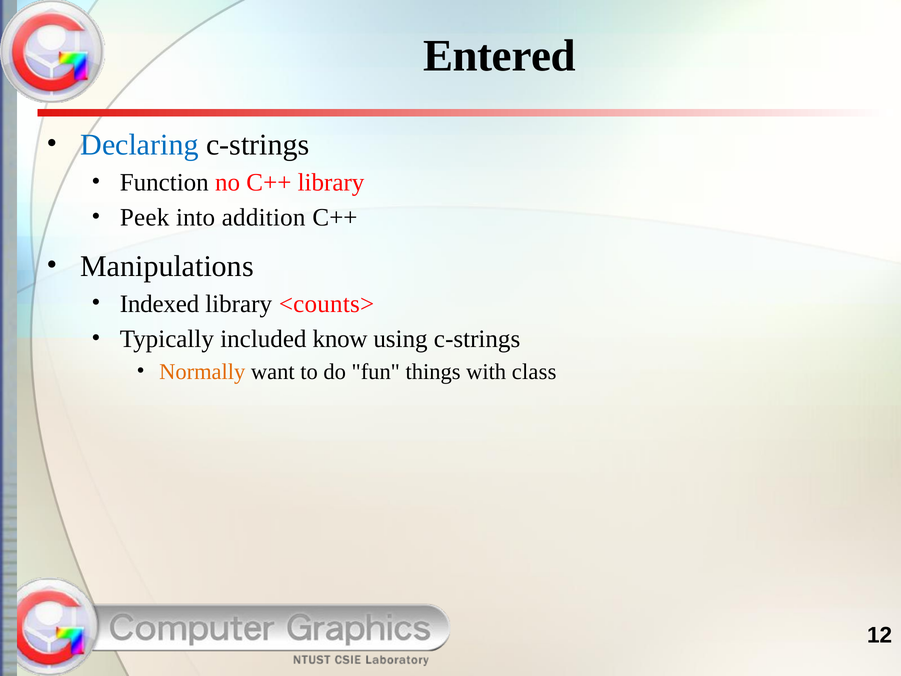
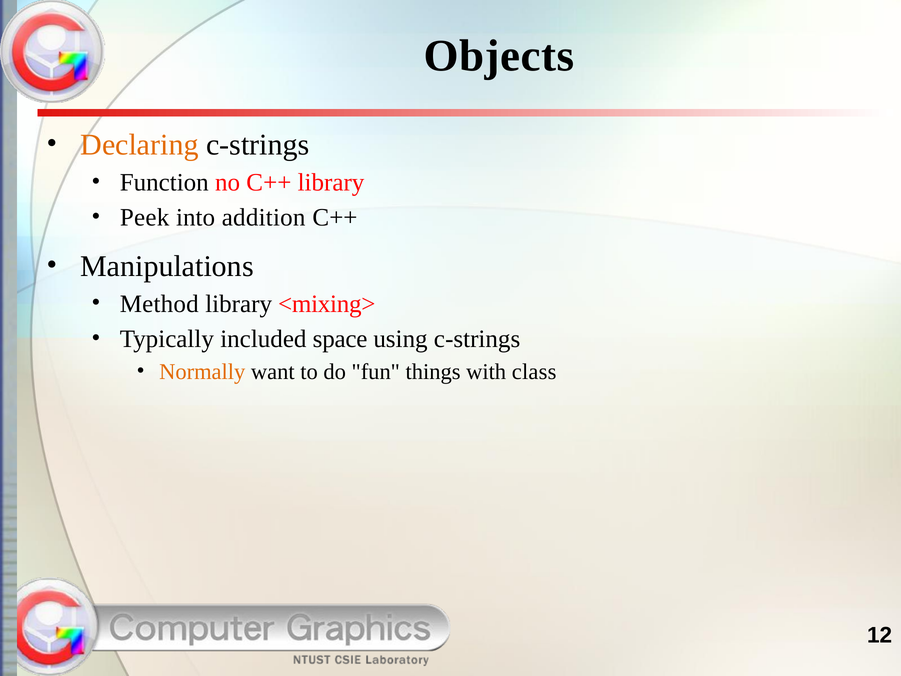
Entered: Entered -> Objects (499, 56)
Declaring colour: blue -> orange (139, 145)
Indexed: Indexed -> Method (159, 304)
<counts>: <counts> -> <mixing> (327, 304)
know: know -> space (340, 339)
